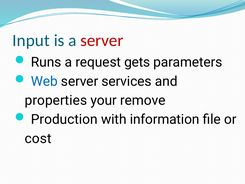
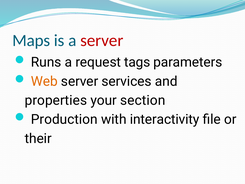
Input: Input -> Maps (31, 40)
gets: gets -> tags (137, 62)
Web colour: blue -> orange (44, 81)
remove: remove -> section (143, 100)
information: information -> interactivity (165, 119)
cost: cost -> their (38, 138)
